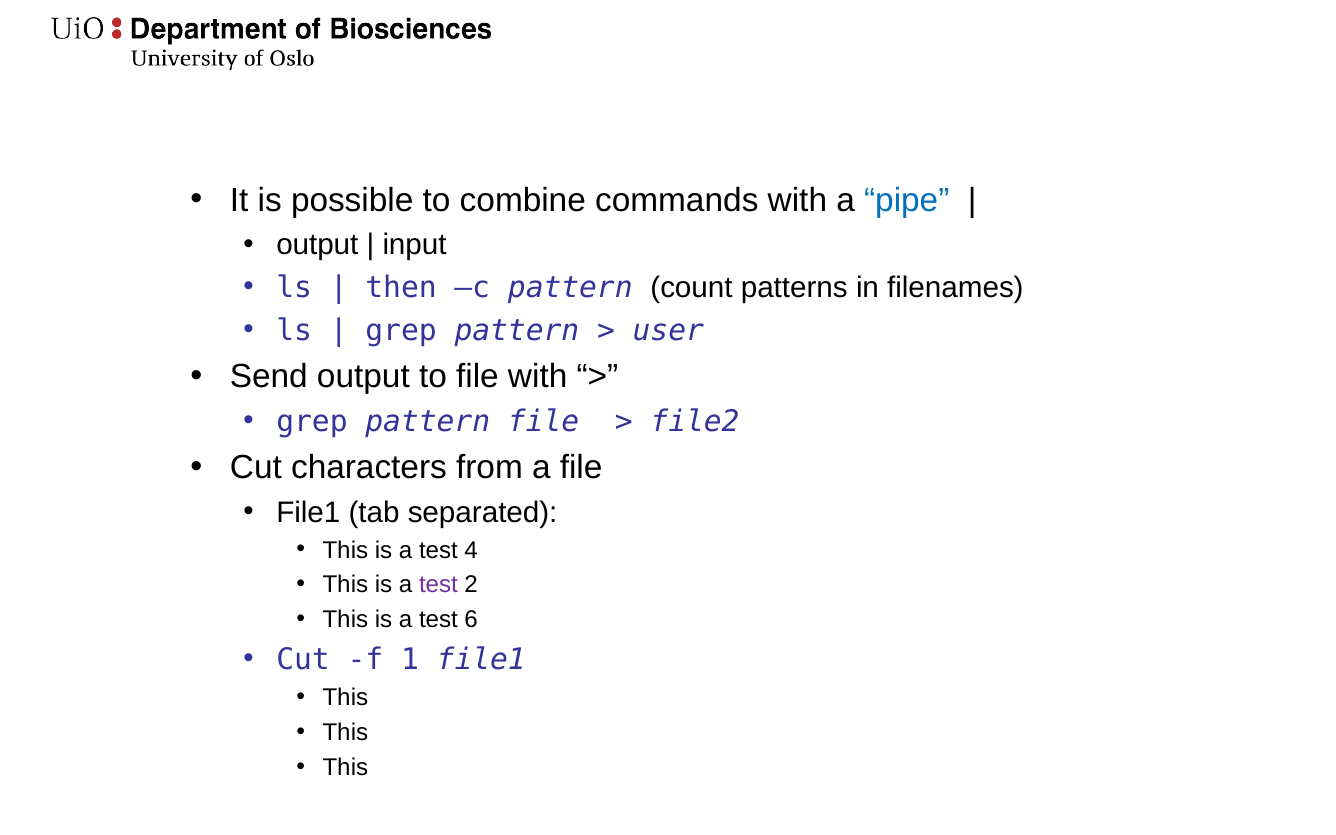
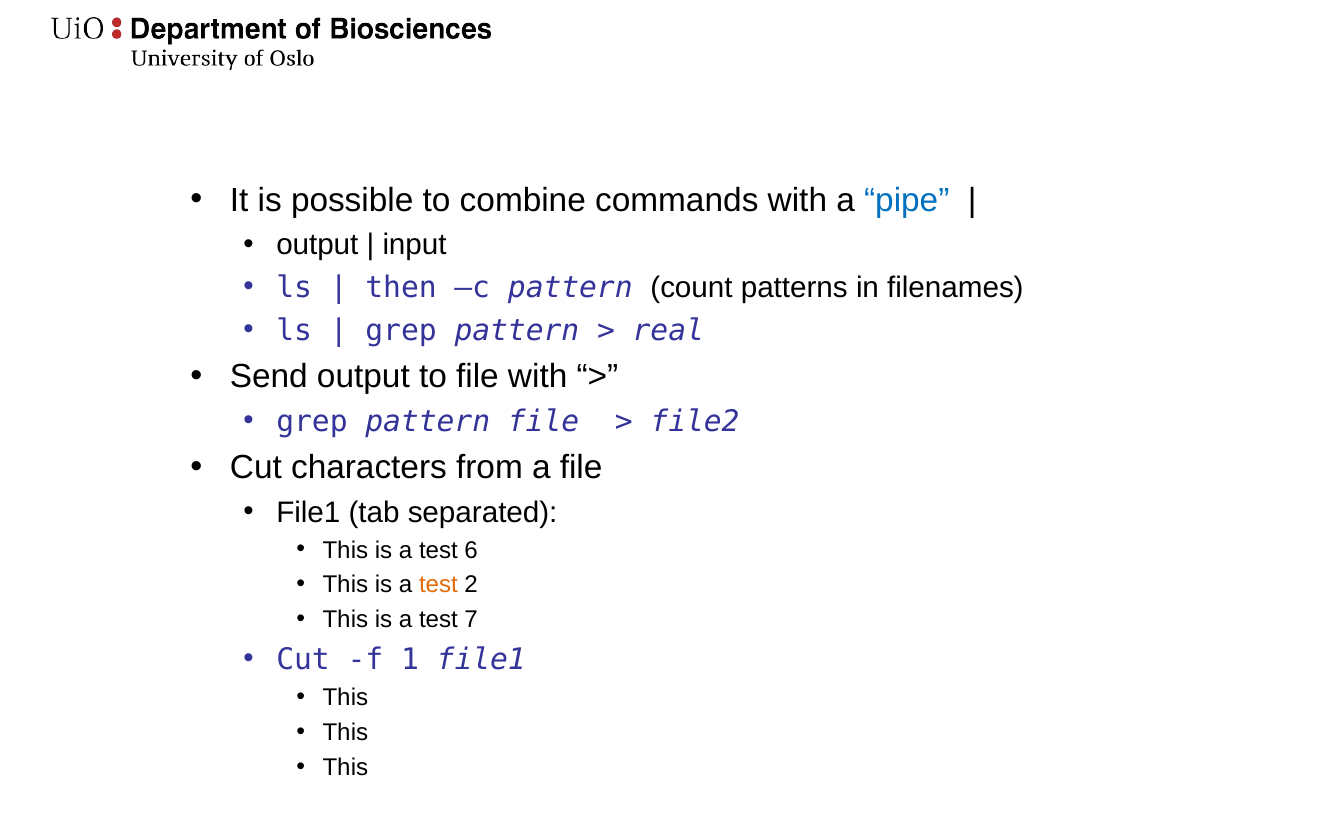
user: user -> real (668, 330)
4: 4 -> 6 (471, 550)
test colour: purple -> orange (438, 585)
6: 6 -> 7 (471, 620)
